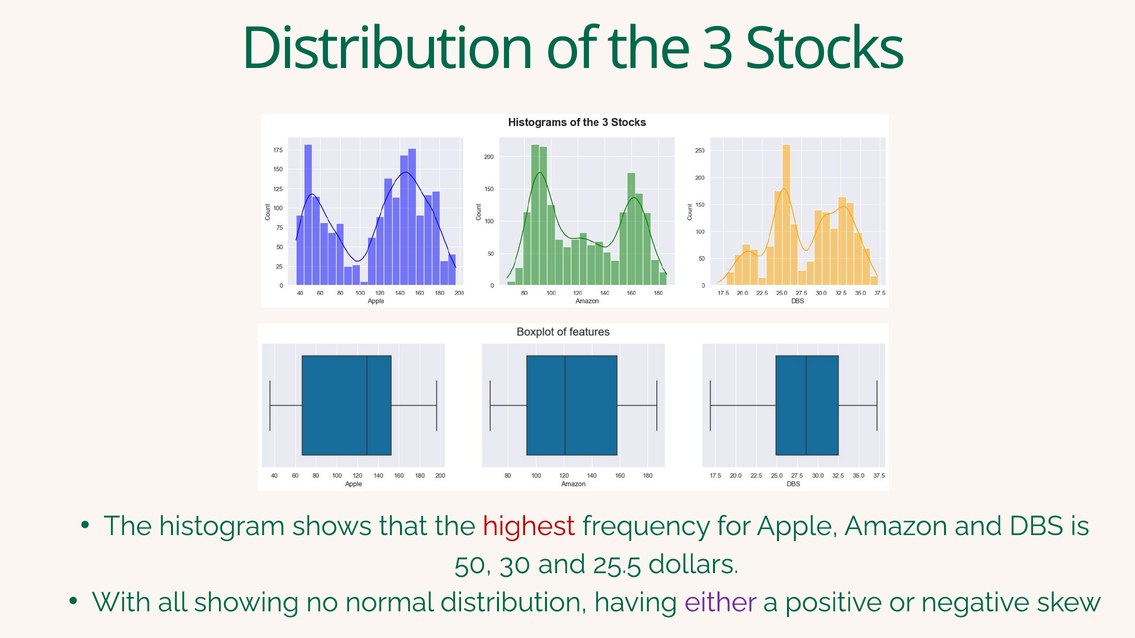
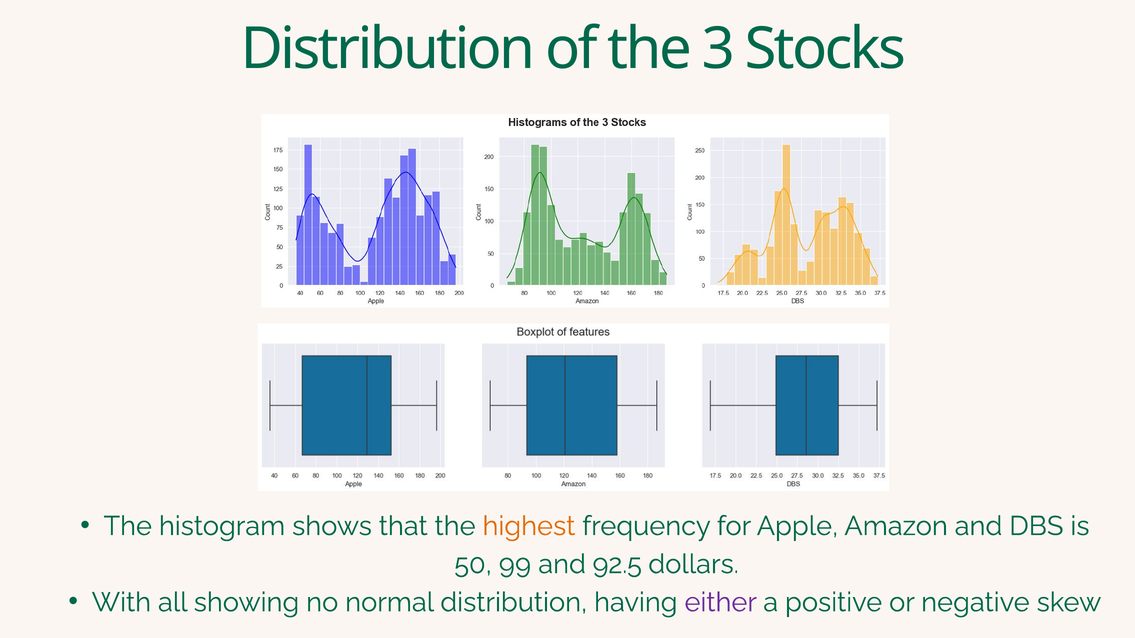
highest colour: red -> orange (529, 526)
30: 30 -> 99 (515, 565)
25.5: 25.5 -> 92.5 (617, 565)
